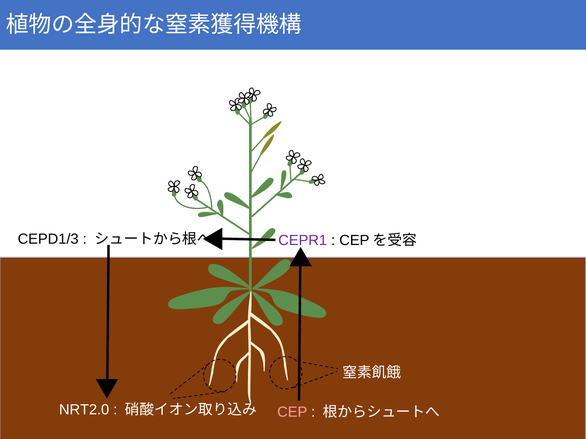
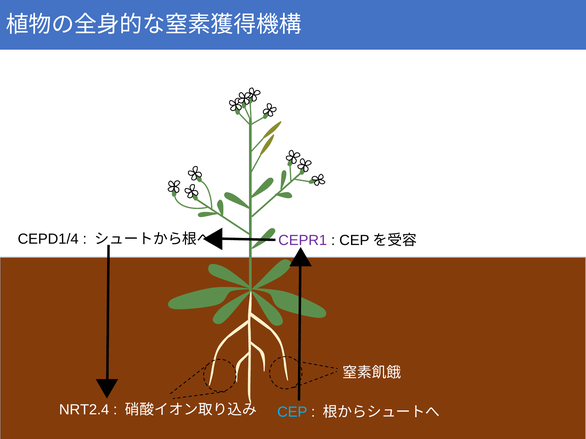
CEPD1/3: CEPD1/3 -> CEPD1/4 (48, 239)
NRT2.0: NRT2.0 -> NRT2.4 (84, 410)
CEP colour: pink -> light blue (292, 412)
